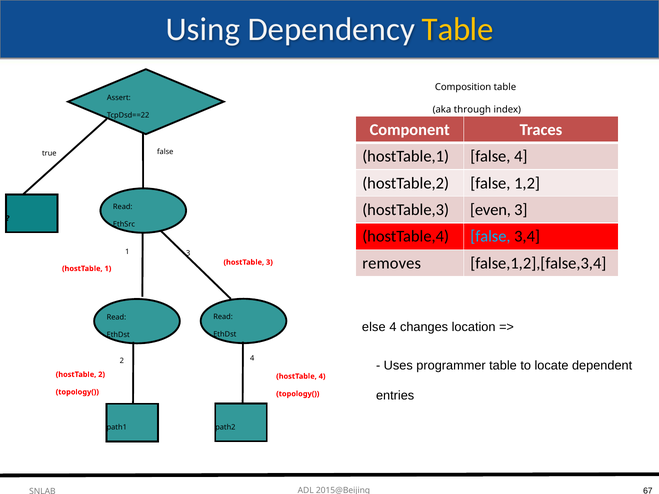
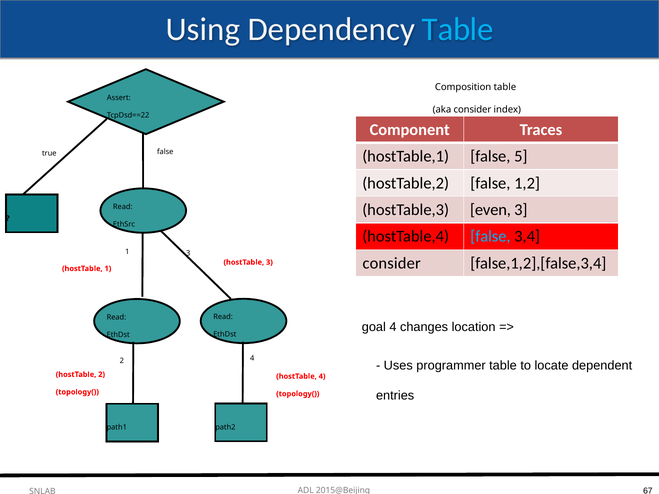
Table colour: yellow -> light blue (458, 30)
aka through: through -> consider (472, 110)
false 4: 4 -> 5 (521, 156)
removes: removes -> consider (392, 263)
else: else -> goal (374, 327)
